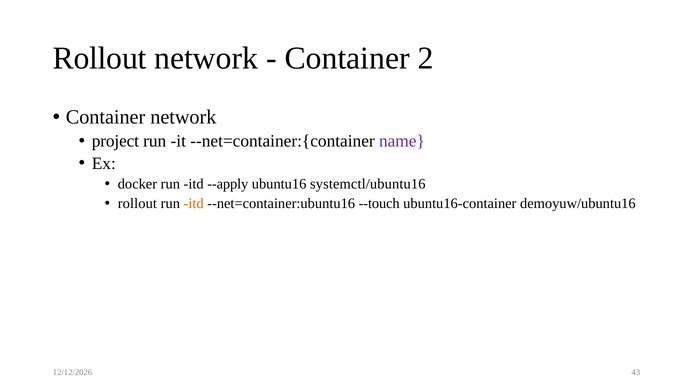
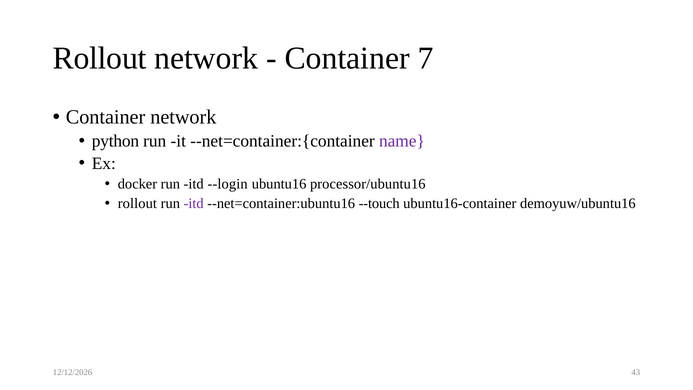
2: 2 -> 7 (426, 58)
project: project -> python (115, 141)
--apply: --apply -> --login (228, 184)
systemctl/ubuntu16: systemctl/ubuntu16 -> processor/ubuntu16 (368, 184)
itd colour: orange -> purple (194, 203)
